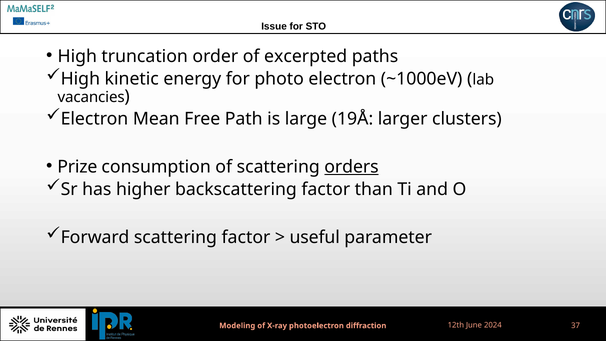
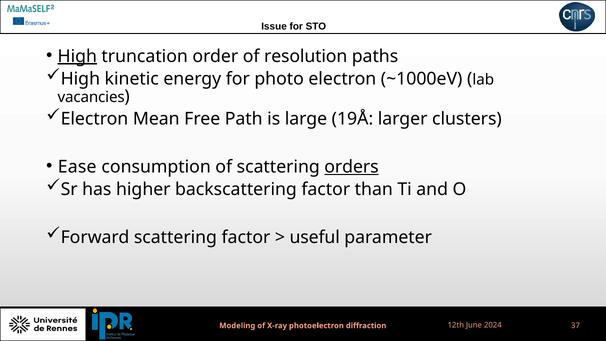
High underline: none -> present (77, 56)
excerpted: excerpted -> resolution (306, 56)
Prize: Prize -> Ease (77, 167)
